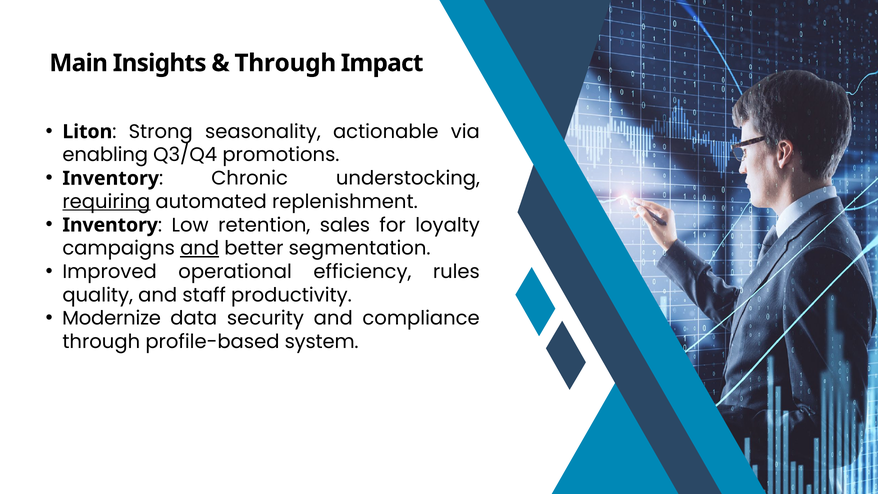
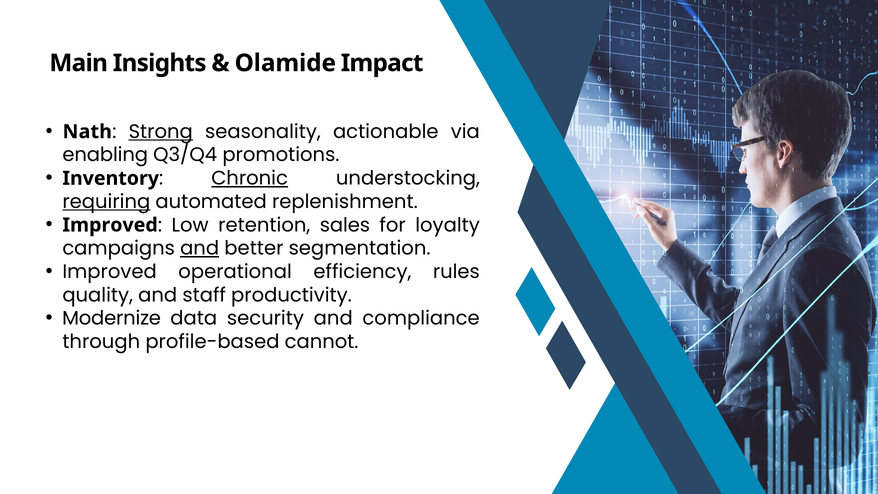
Through: Through -> Olamide (285, 63)
Liton: Liton -> Nath (87, 132)
Strong underline: none -> present (161, 132)
Chronic underline: none -> present (250, 178)
Inventory: Inventory -> Improved (110, 225)
system: system -> cannot (322, 342)
